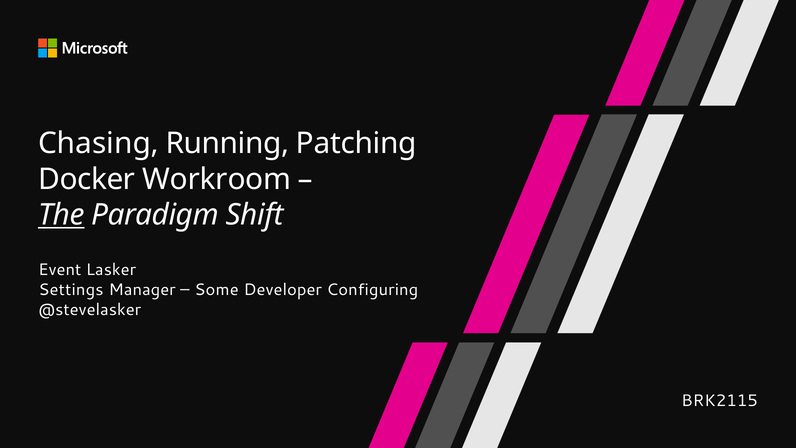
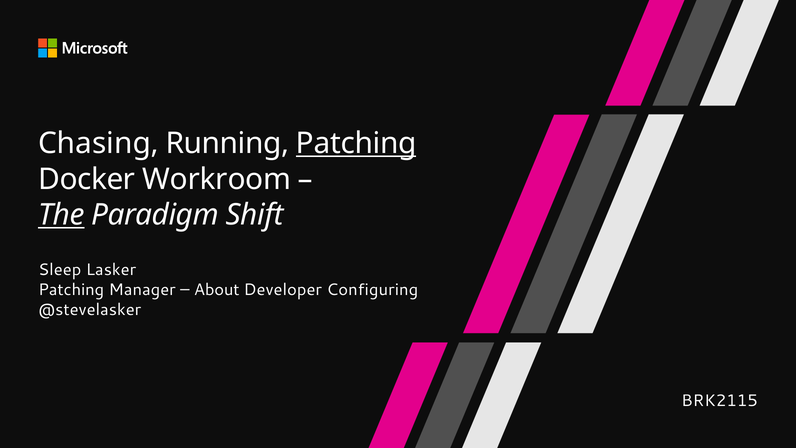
Patching underline: none -> present (356, 143)
Event: Event -> Sleep (60, 270)
Settings: Settings -> Patching (71, 290)
Some: Some -> About (217, 290)
